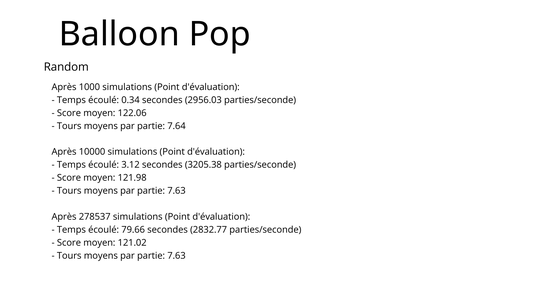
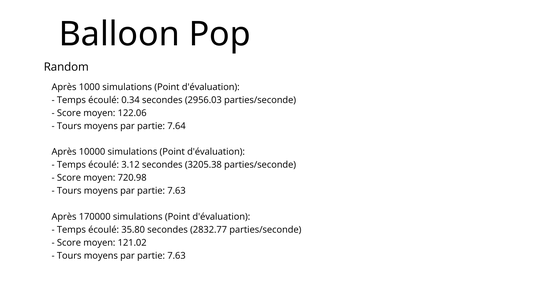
121.98: 121.98 -> 720.98 (132, 178)
278537: 278537 -> 170000 (95, 217)
79.66: 79.66 -> 35.80 (133, 230)
